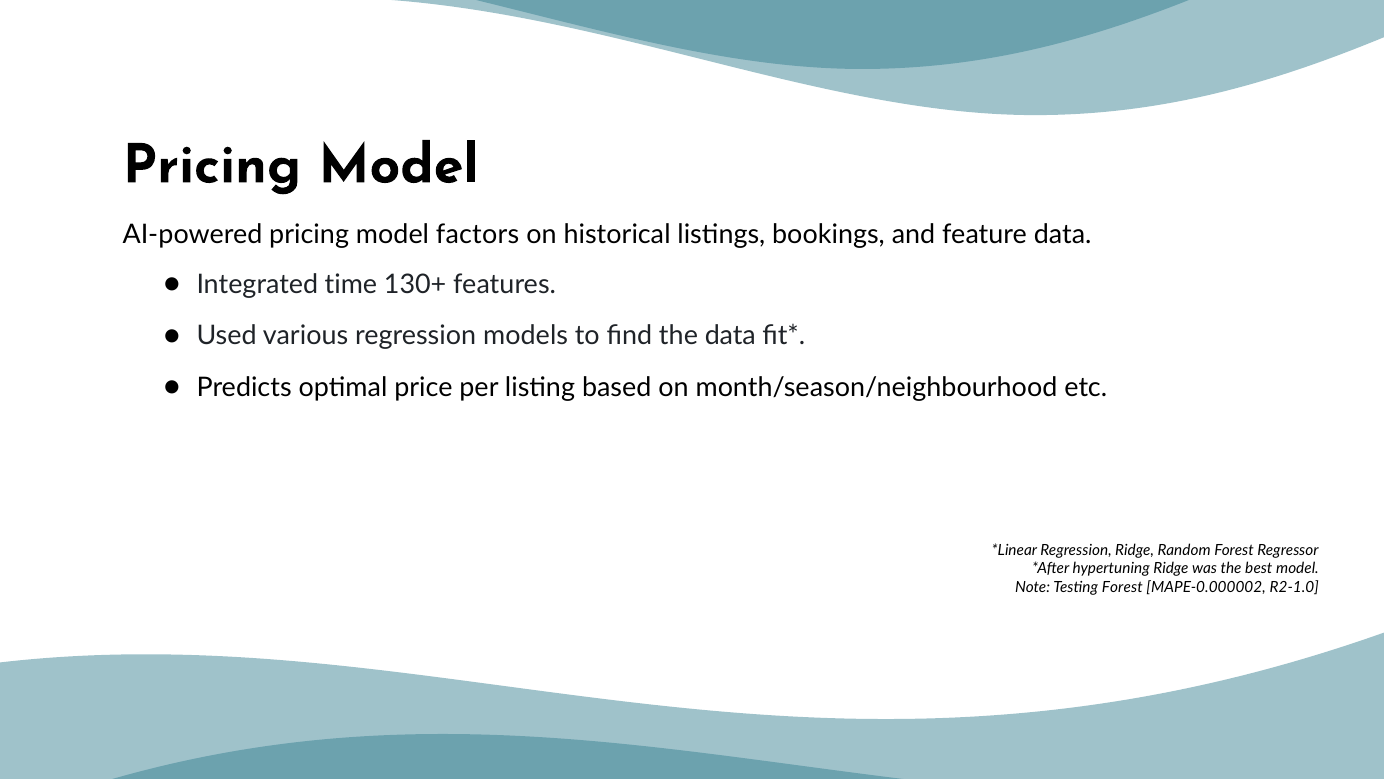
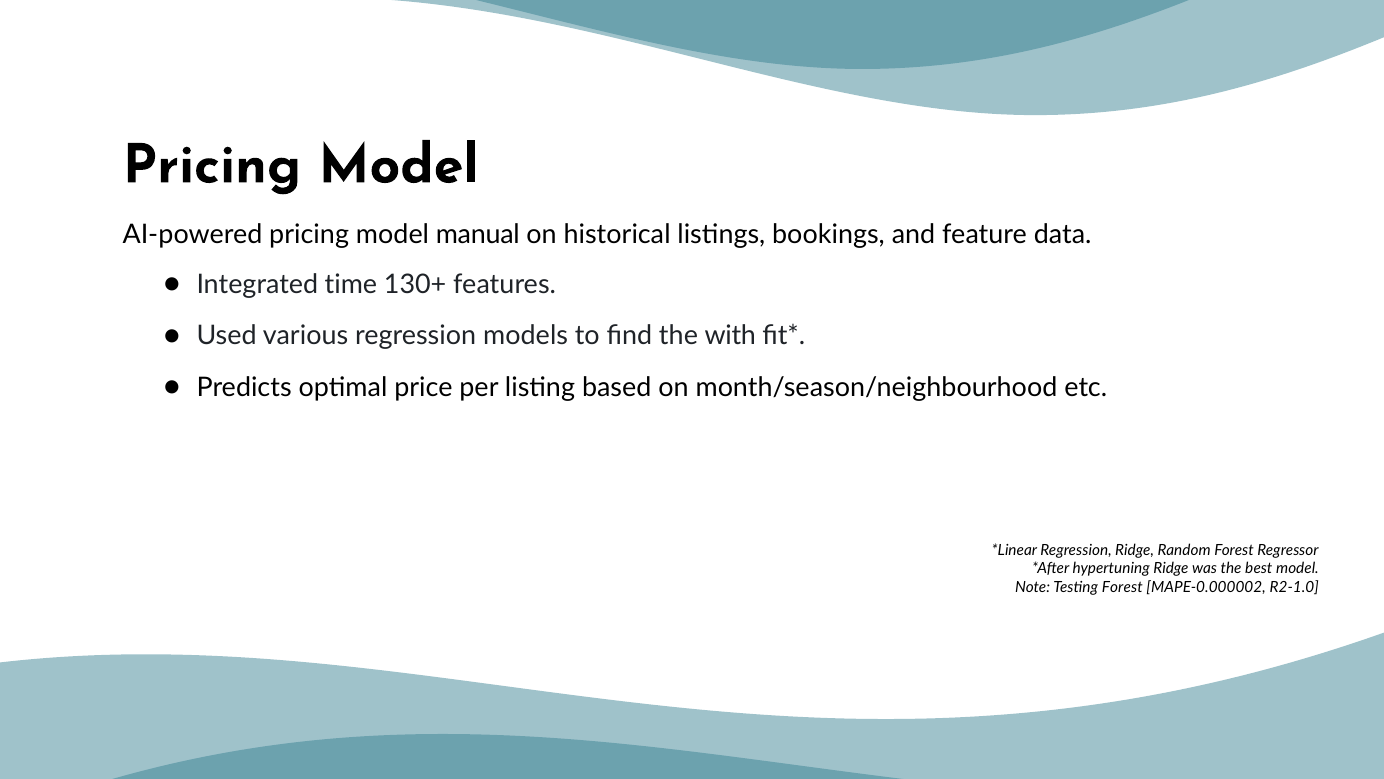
factors: factors -> manual (478, 234)
the data: data -> with (730, 336)
